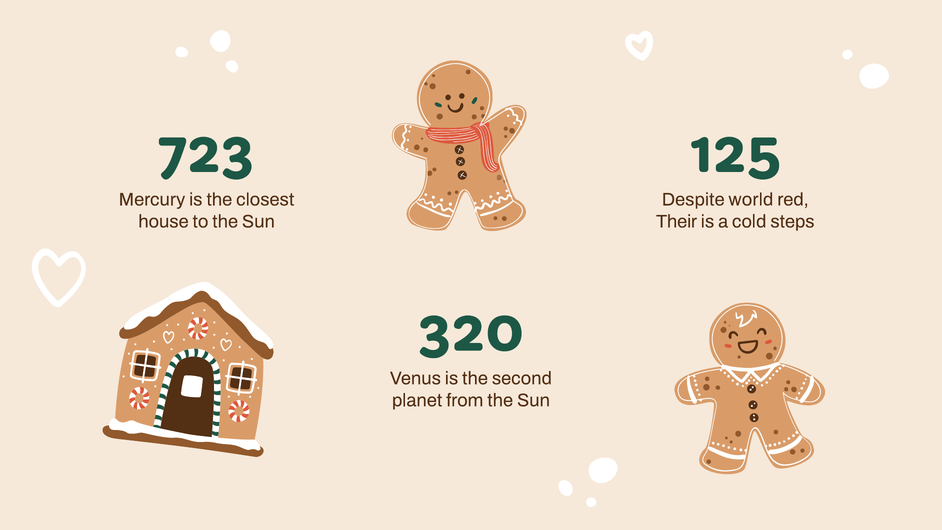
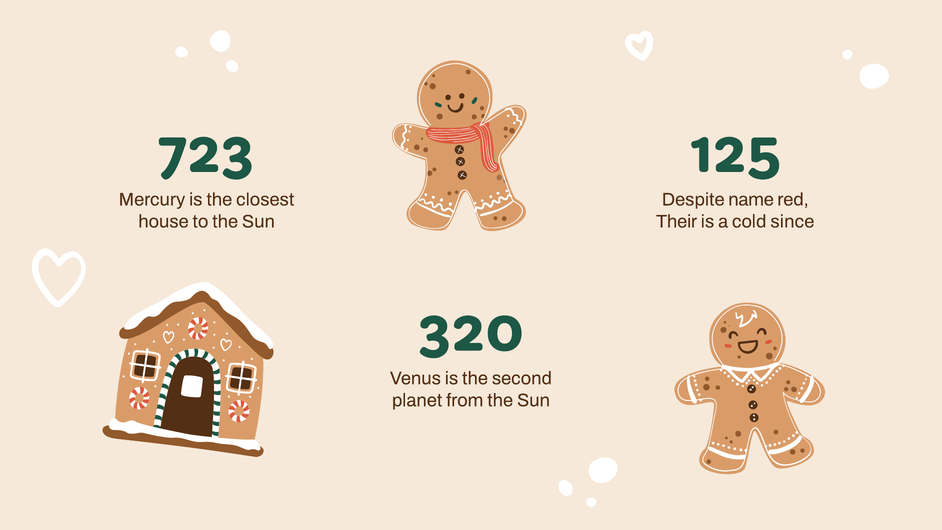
world: world -> name (751, 199)
steps: steps -> since (792, 221)
